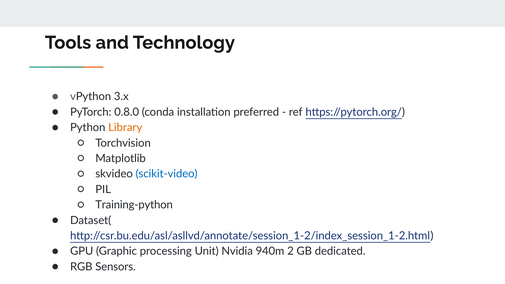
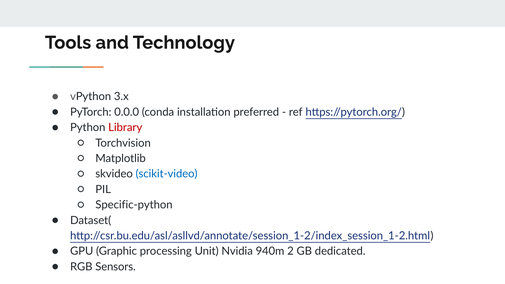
0.8.0: 0.8.0 -> 0.0.0 (127, 112)
Library colour: orange -> red (125, 128)
Training-python: Training-python -> Specific-python (134, 205)
